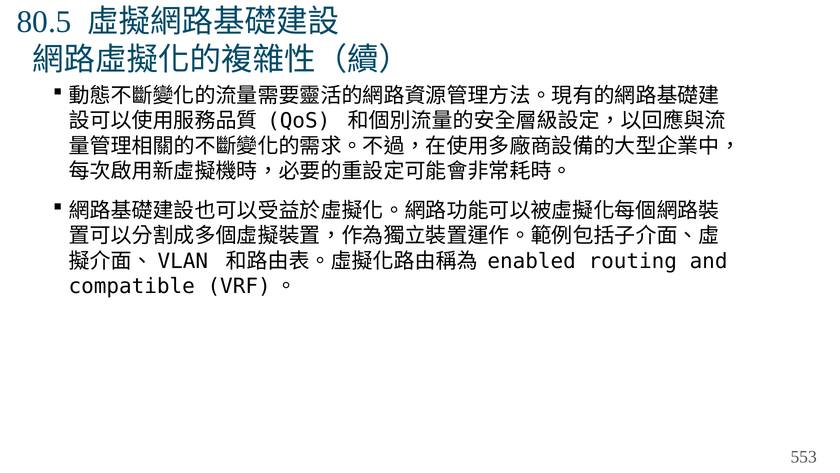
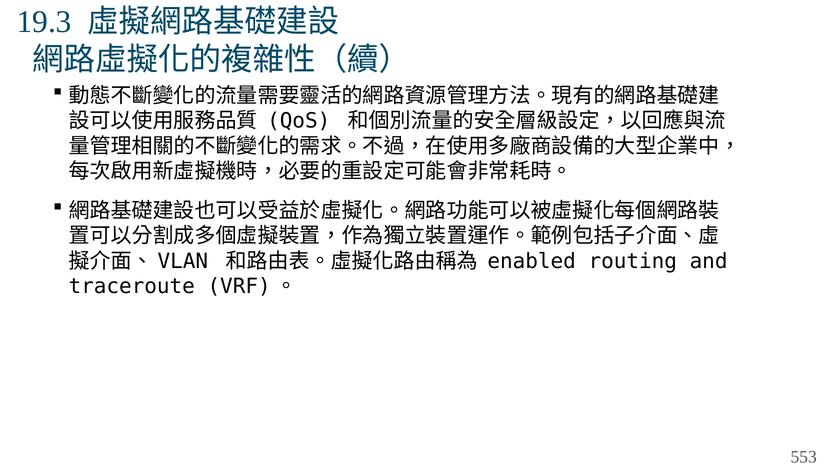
80.5: 80.5 -> 19.3 (44, 22)
compatible: compatible -> traceroute (132, 286)
